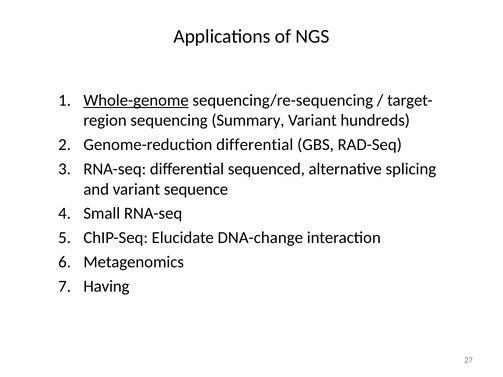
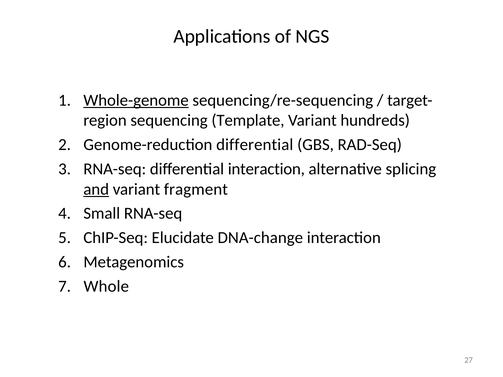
Summary: Summary -> Template (248, 121)
differential sequenced: sequenced -> interaction (266, 169)
and underline: none -> present (96, 189)
sequence: sequence -> fragment (196, 189)
Having: Having -> Whole (106, 287)
